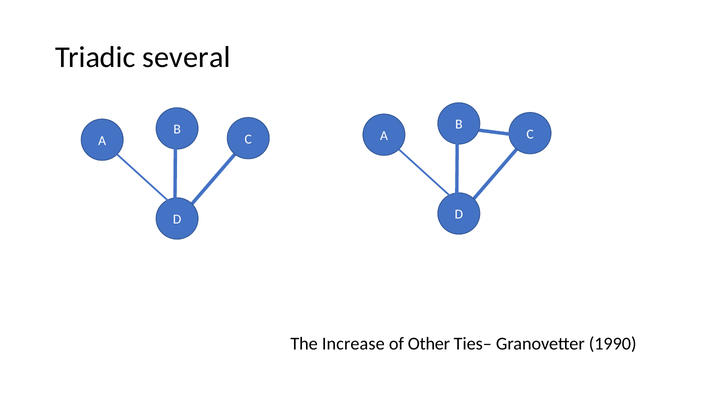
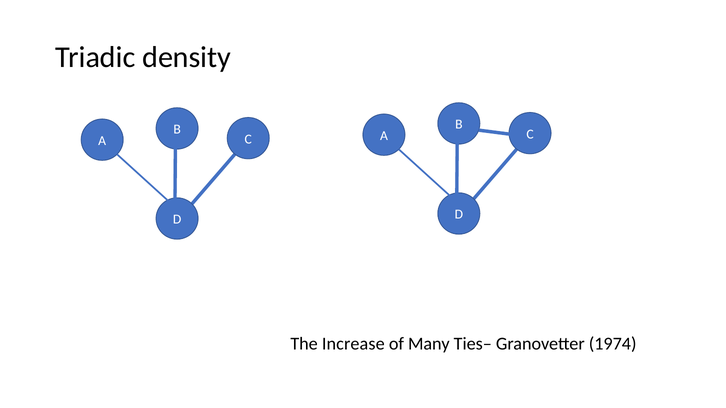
several: several -> density (187, 58)
Other: Other -> Many (429, 344)
1990: 1990 -> 1974 (613, 344)
